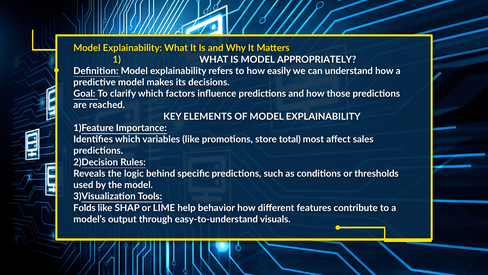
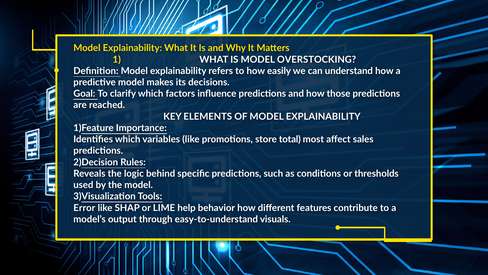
APPROPRIATELY: APPROPRIATELY -> OVERSTOCKING (317, 59)
Folds: Folds -> Error (84, 208)
